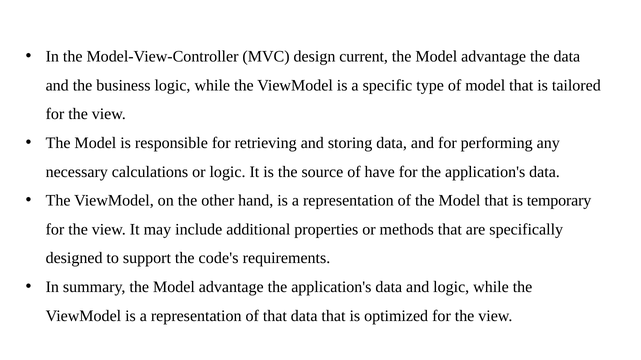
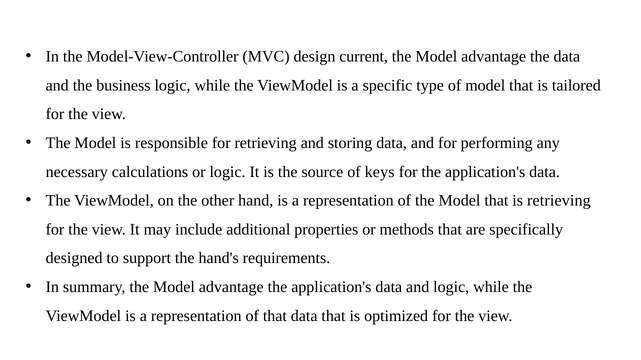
have: have -> keys (380, 172)
is temporary: temporary -> retrieving (559, 201)
code's: code's -> hand's (219, 259)
